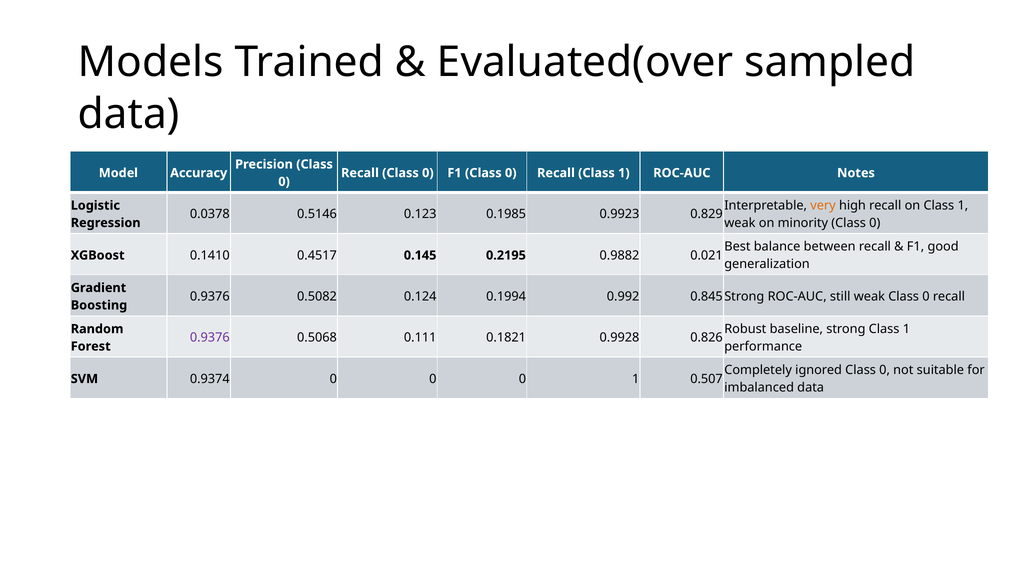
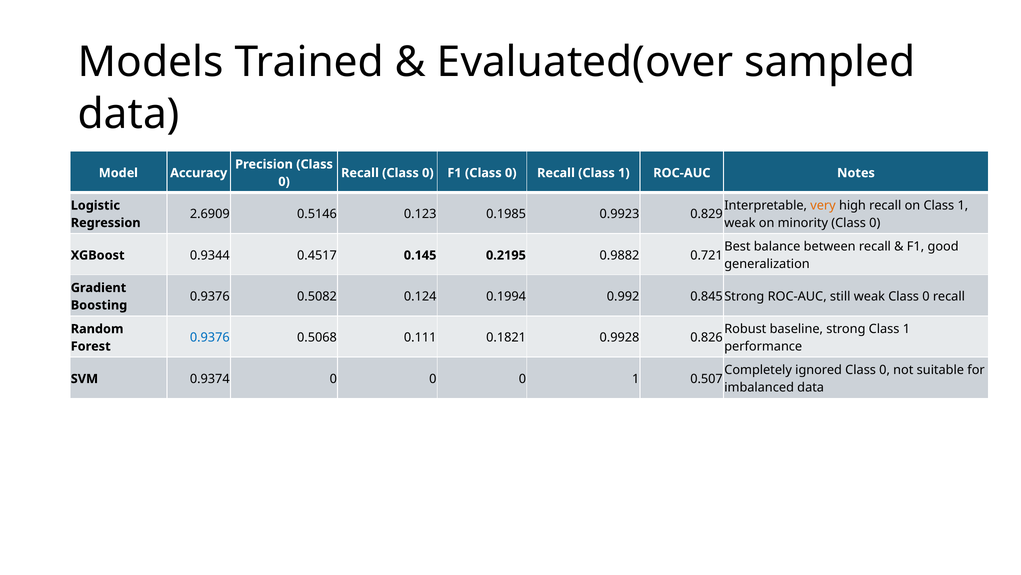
0.0378: 0.0378 -> 2.6909 (210, 214)
0.1410: 0.1410 -> 0.9344 (210, 255)
0.021: 0.021 -> 0.721 (707, 255)
0.9376 colour: purple -> blue (210, 337)
